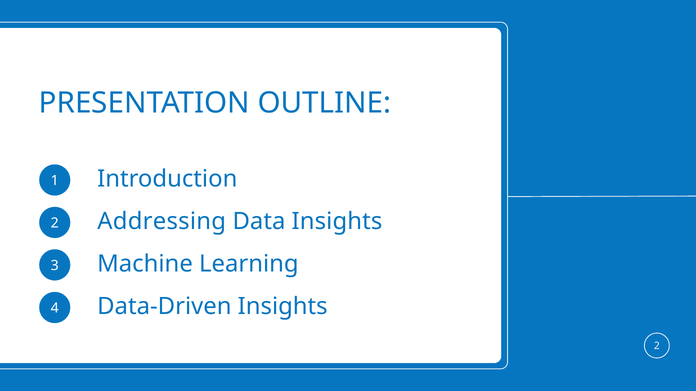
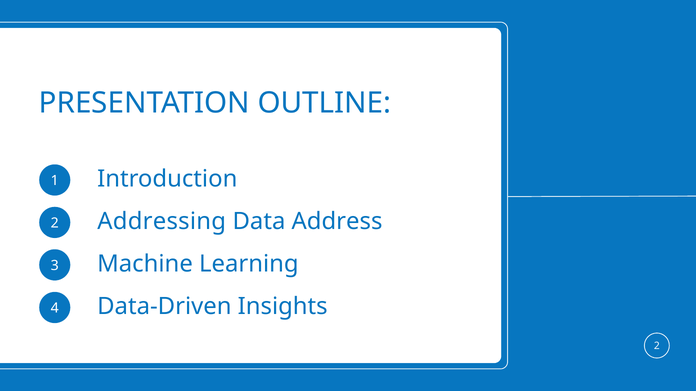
Data Insights: Insights -> Address (337, 222)
